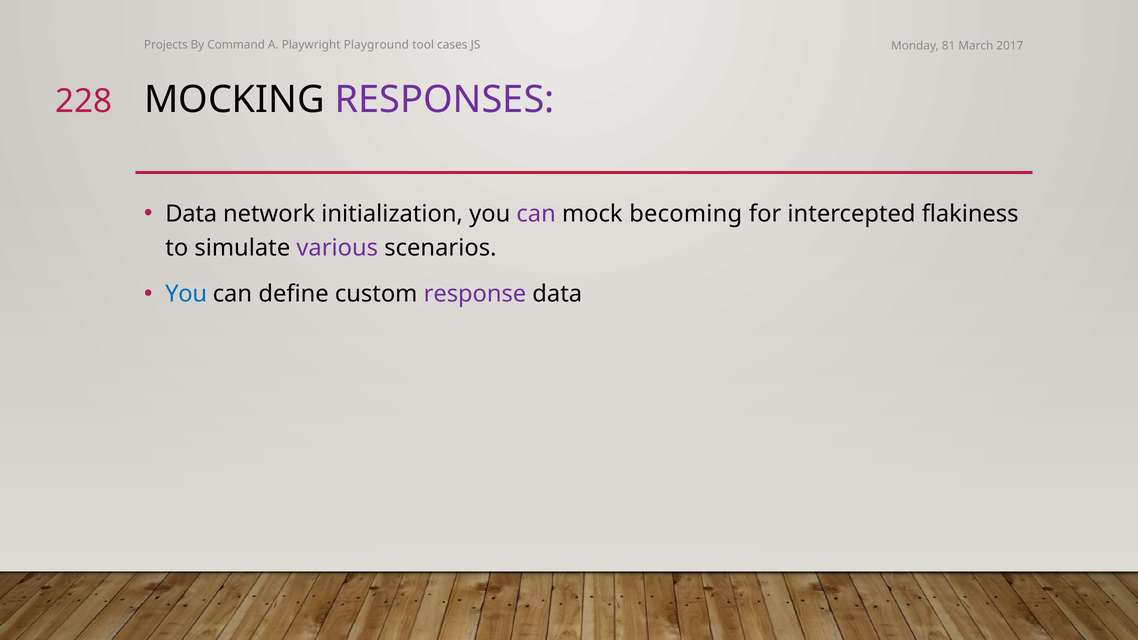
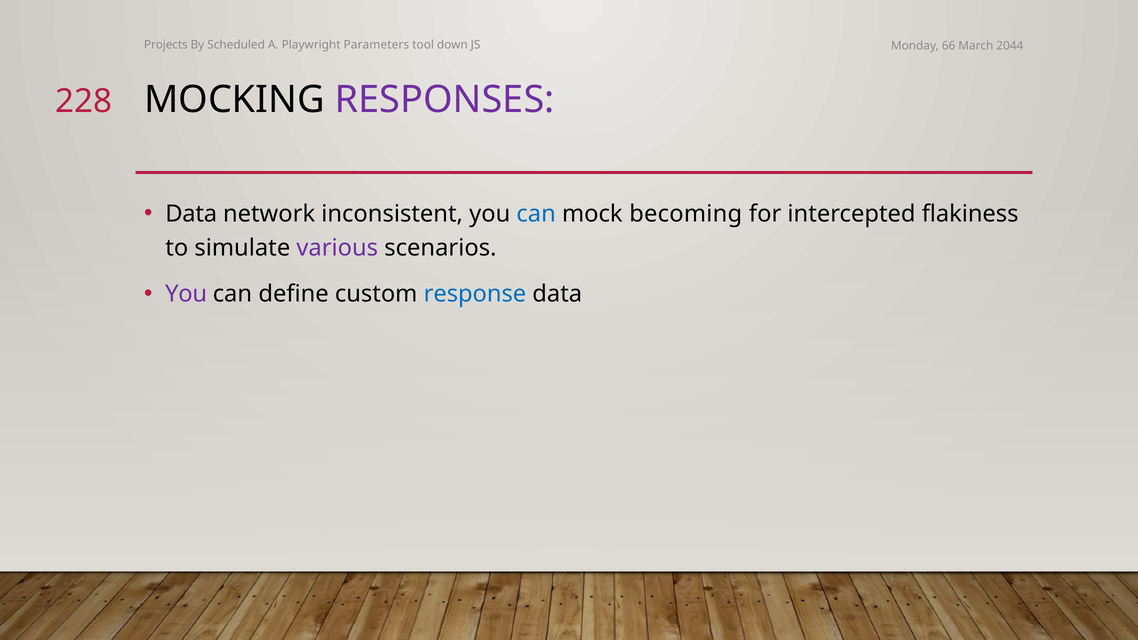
Command: Command -> Scheduled (236, 45)
Playground: Playground -> Parameters (376, 45)
cases: cases -> down (452, 45)
81: 81 -> 66 (949, 46)
2017: 2017 -> 2044 (1010, 46)
initialization: initialization -> inconsistent (392, 214)
can colour: purple -> blue (536, 214)
You colour: blue -> purple (186, 294)
response colour: purple -> blue (475, 294)
